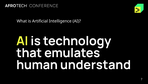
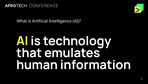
understand: understand -> information (96, 64)
